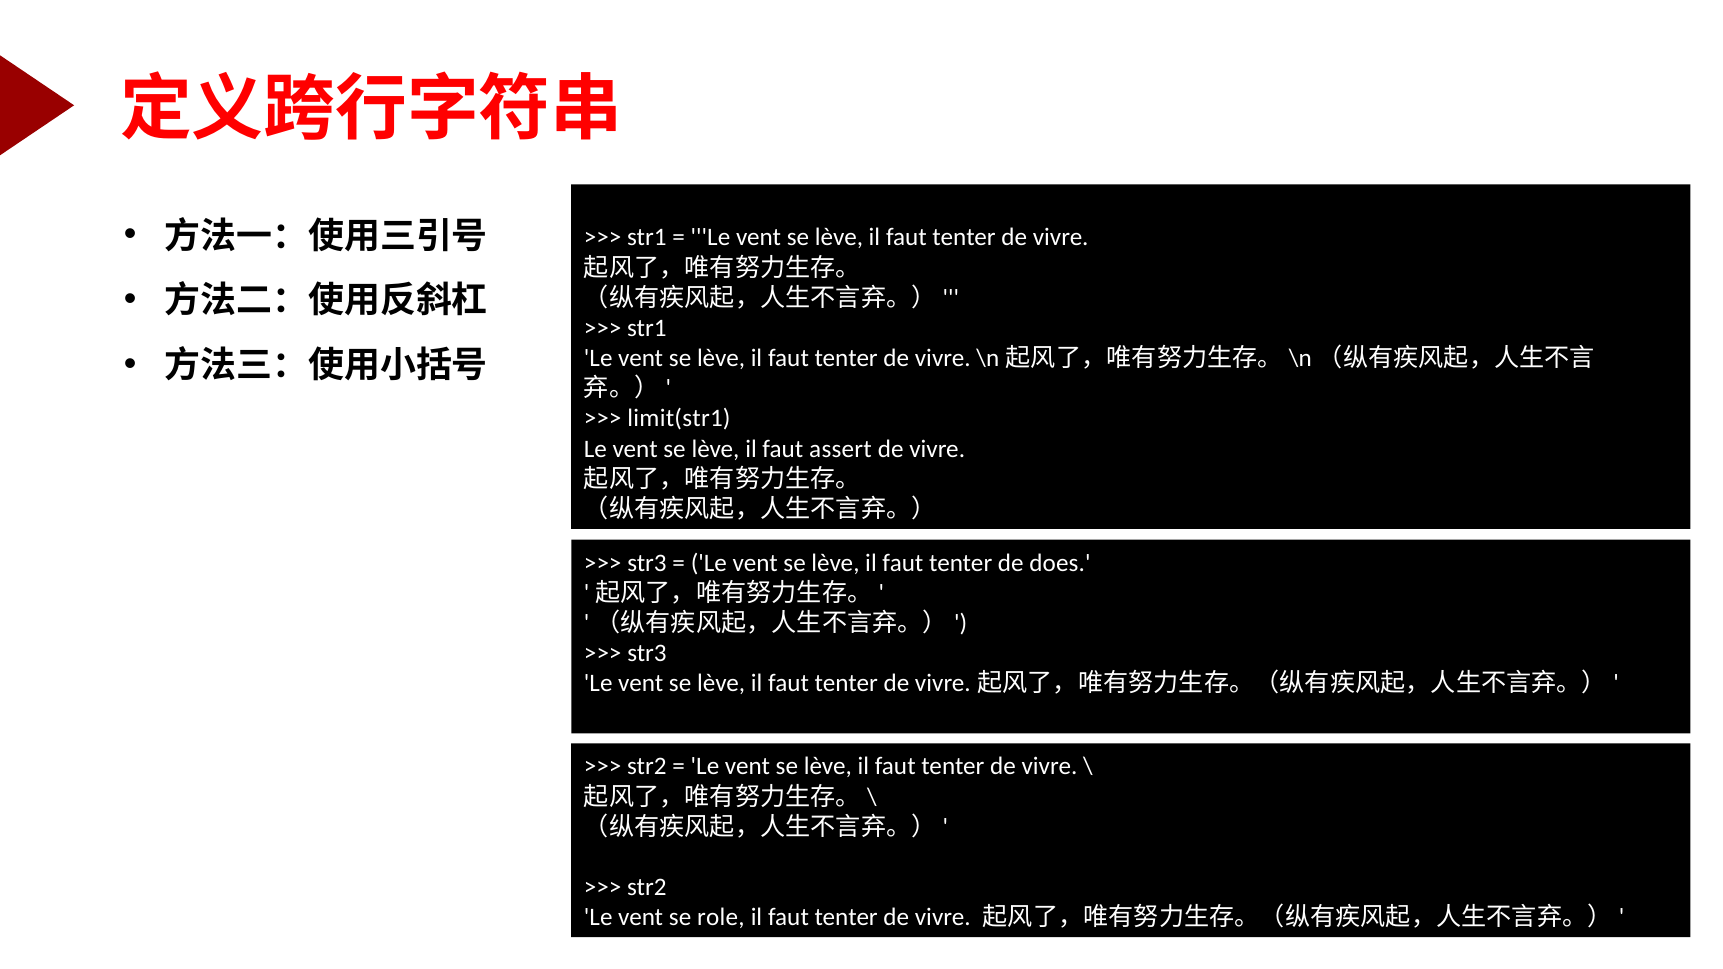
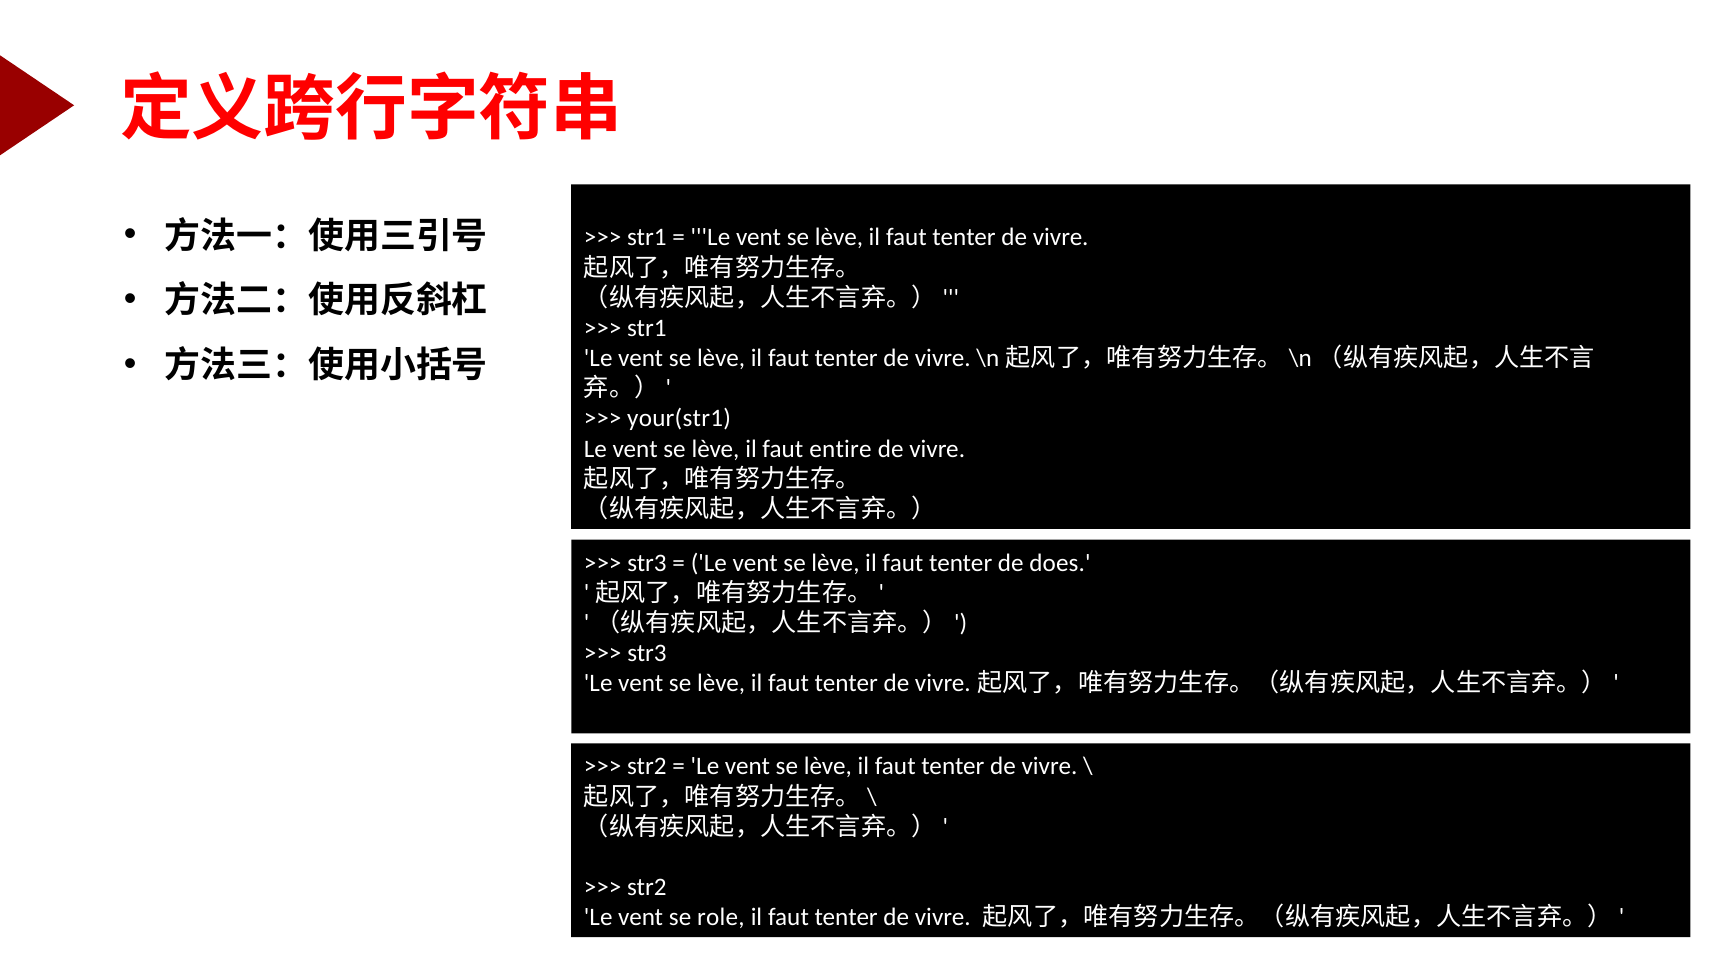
limit(str1: limit(str1 -> your(str1 (679, 419)
assert: assert -> entire (841, 449)
